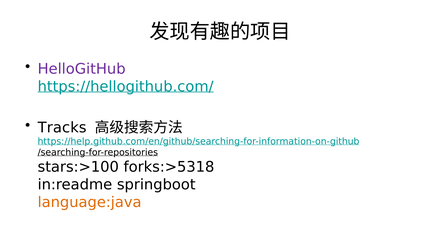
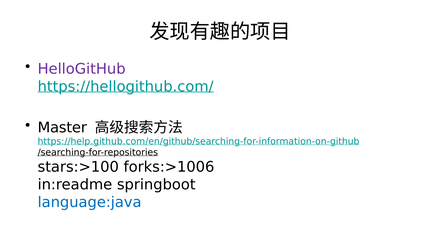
Tracks: Tracks -> Master (62, 128)
forks:>5318: forks:>5318 -> forks:>1006 (169, 167)
language:java colour: orange -> blue (90, 203)
